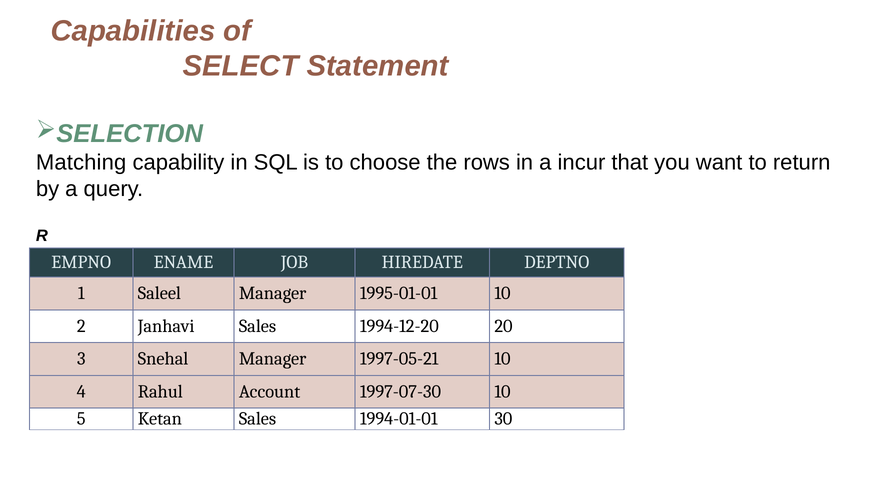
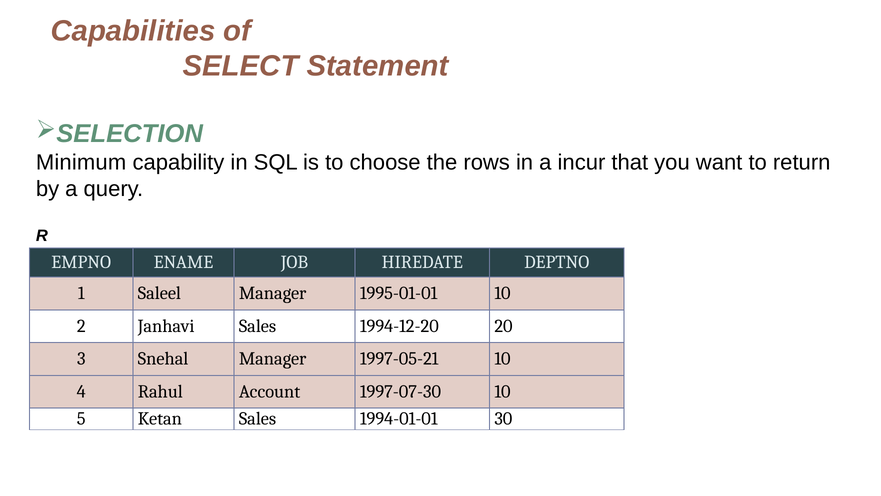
Matching: Matching -> Minimum (81, 162)
